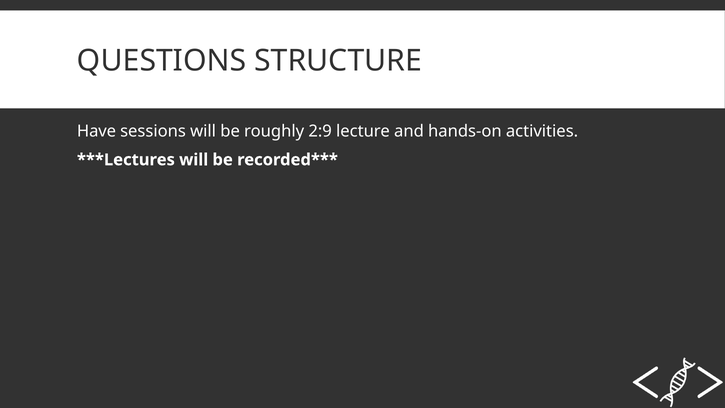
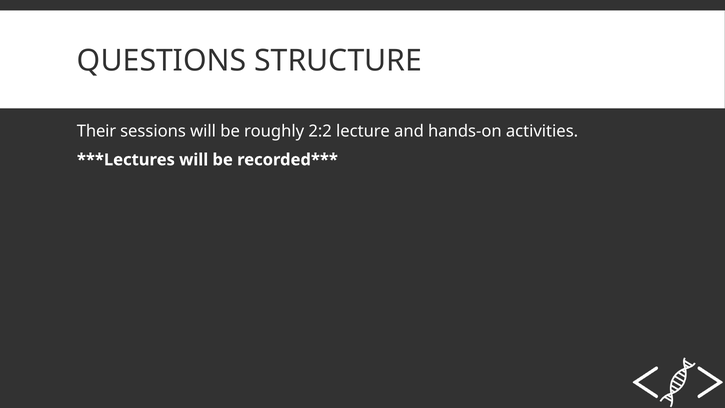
Have: Have -> Their (97, 131)
2:9: 2:9 -> 2:2 (320, 131)
